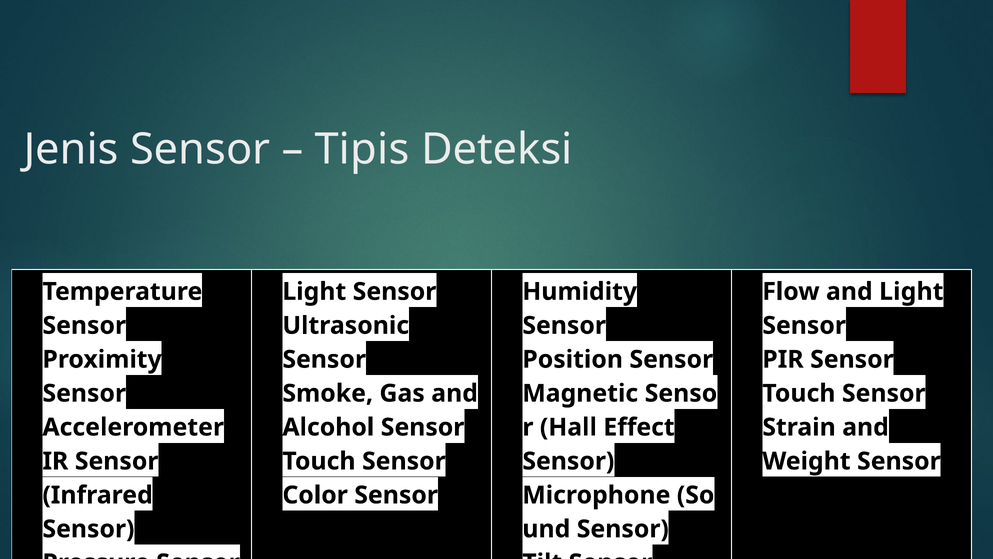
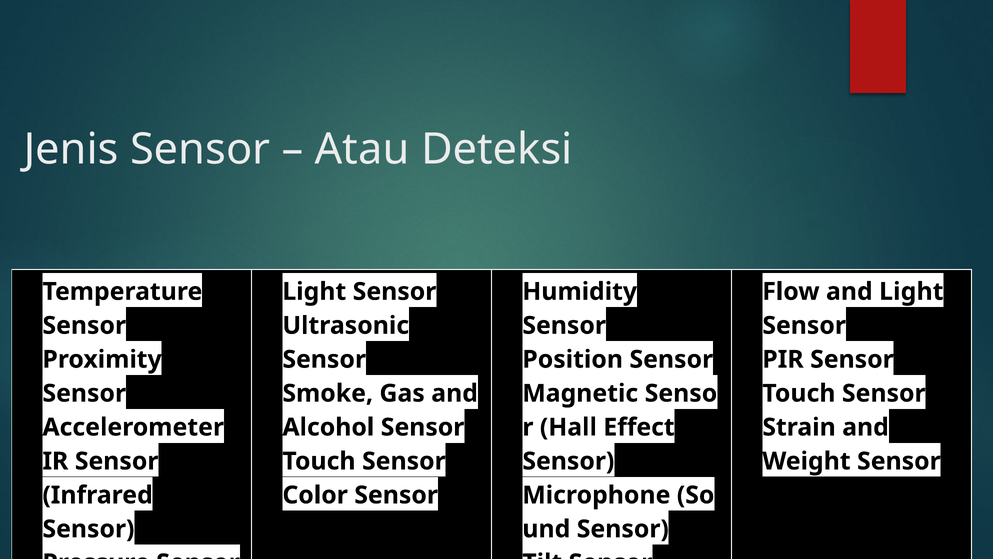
Tipis: Tipis -> Atau (362, 149)
